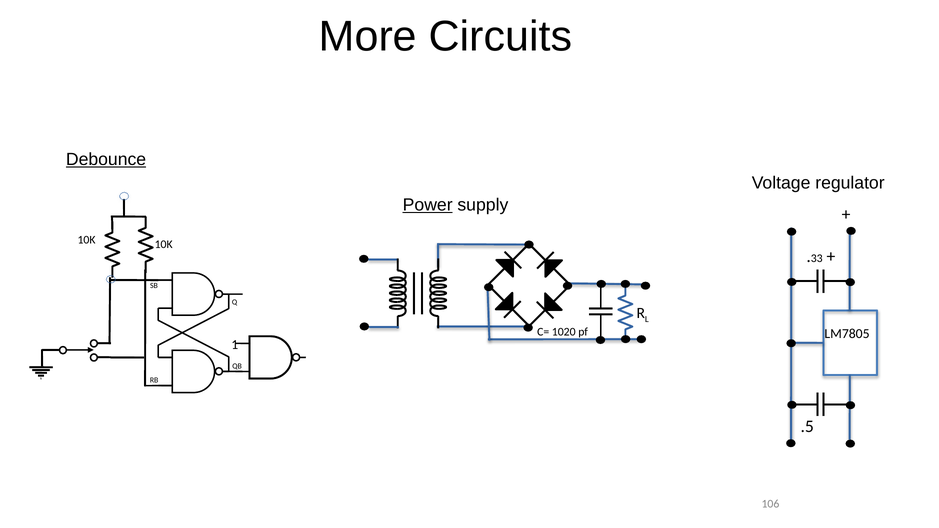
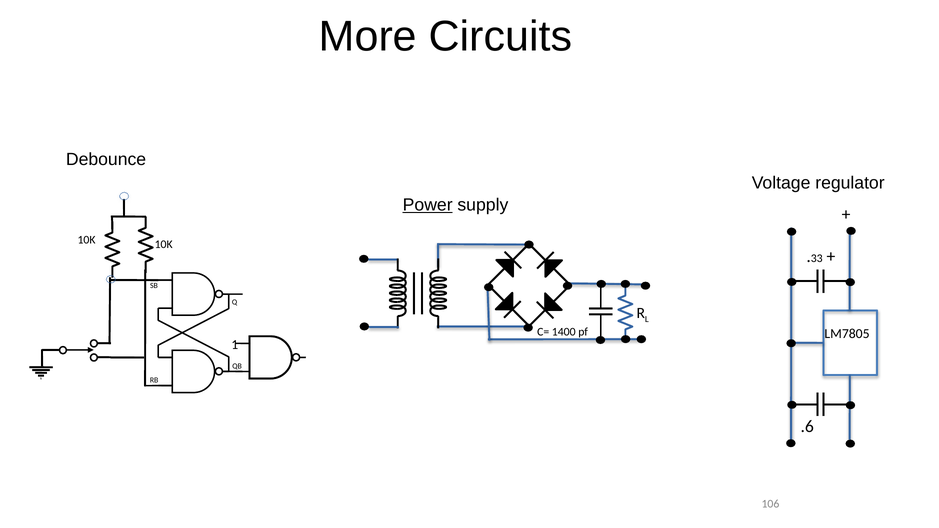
Debounce underline: present -> none (106, 159)
1020: 1020 -> 1400 (564, 332)
.5: .5 -> .6 (807, 427)
